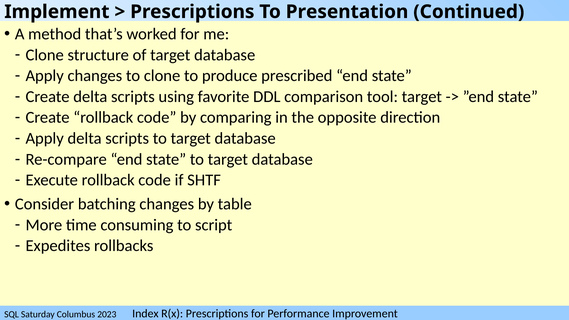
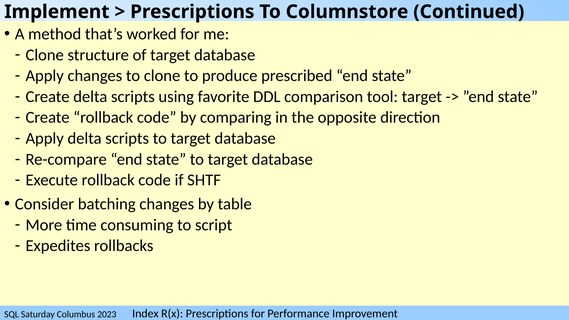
Presentation: Presentation -> Columnstore (347, 12)
